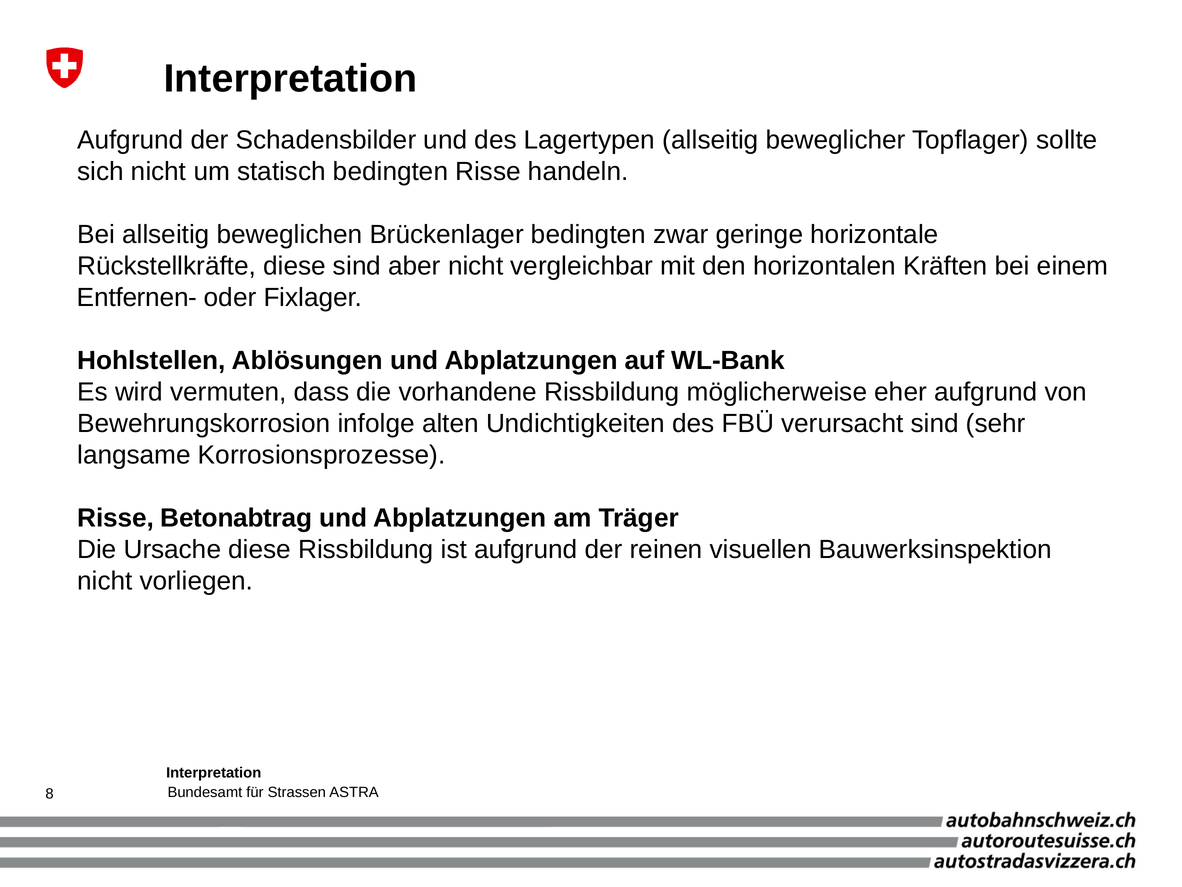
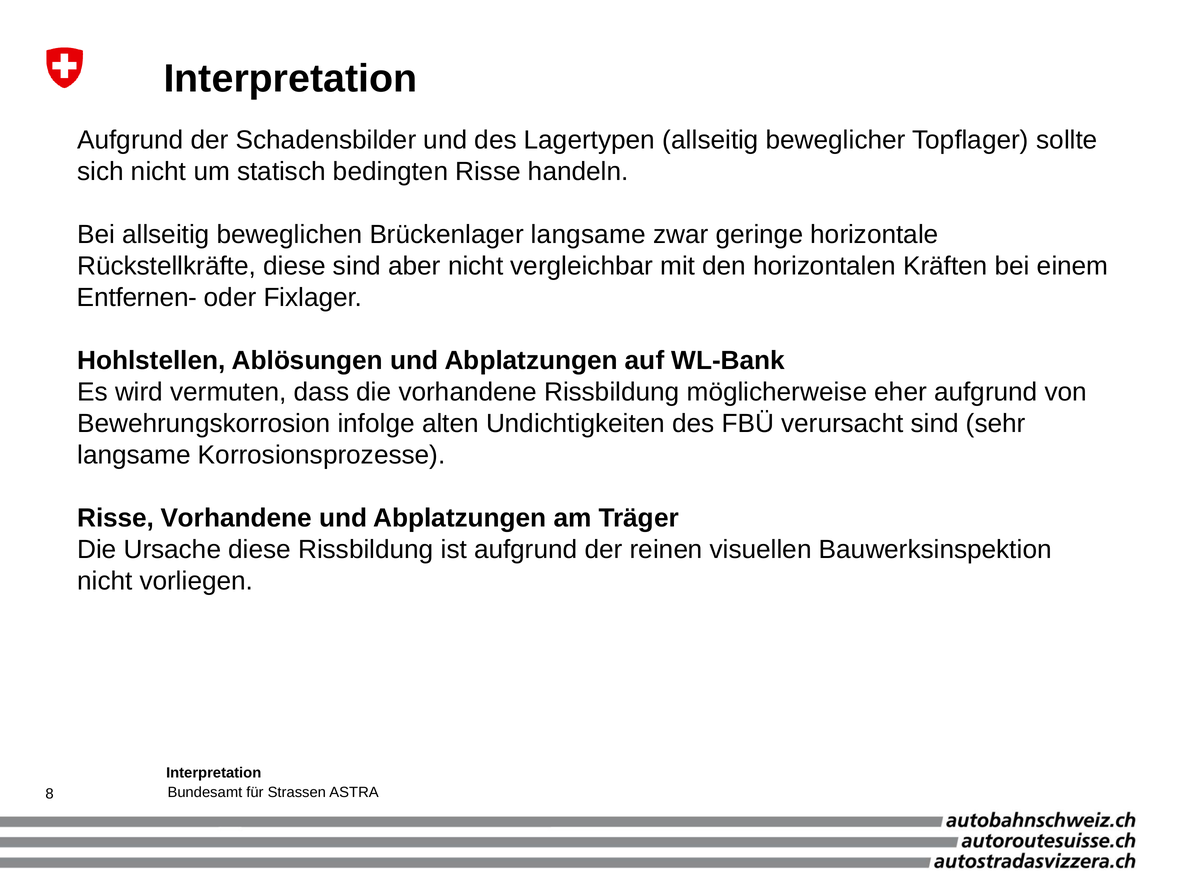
Brückenlager bedingten: bedingten -> langsame (588, 234)
Risse Betonabtrag: Betonabtrag -> Vorhandene (236, 518)
